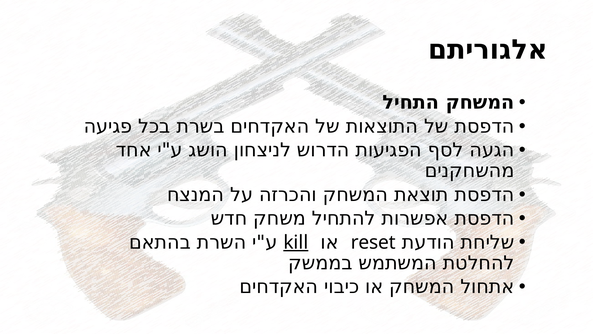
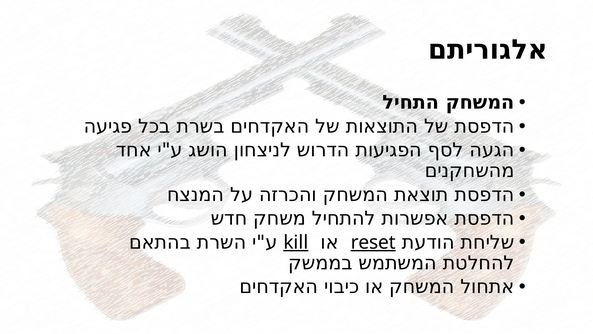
reset underline: none -> present (373, 242)
